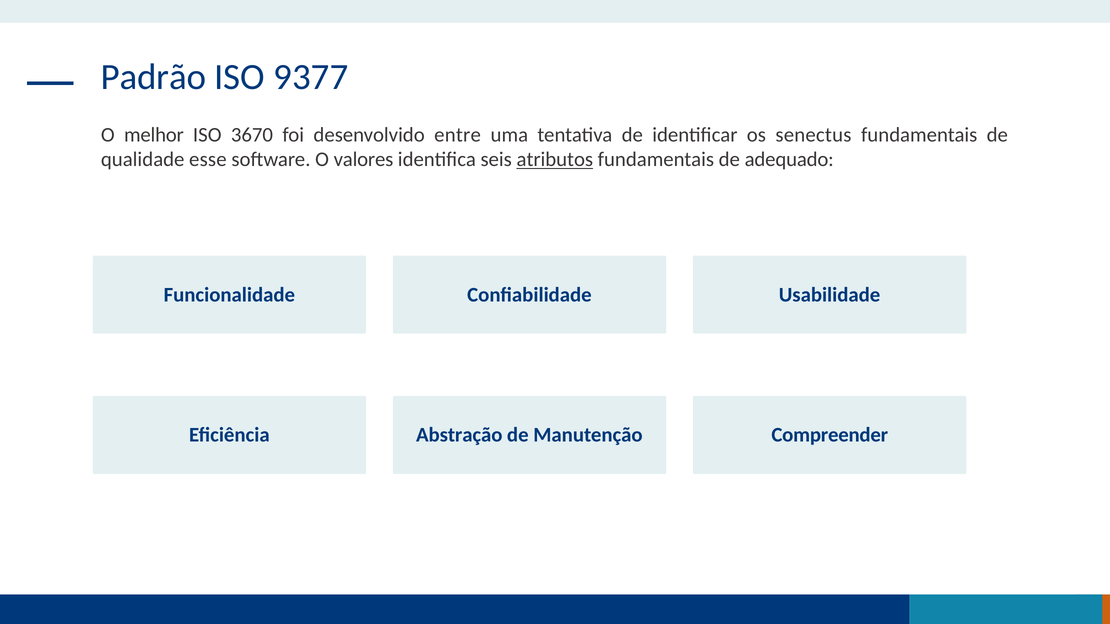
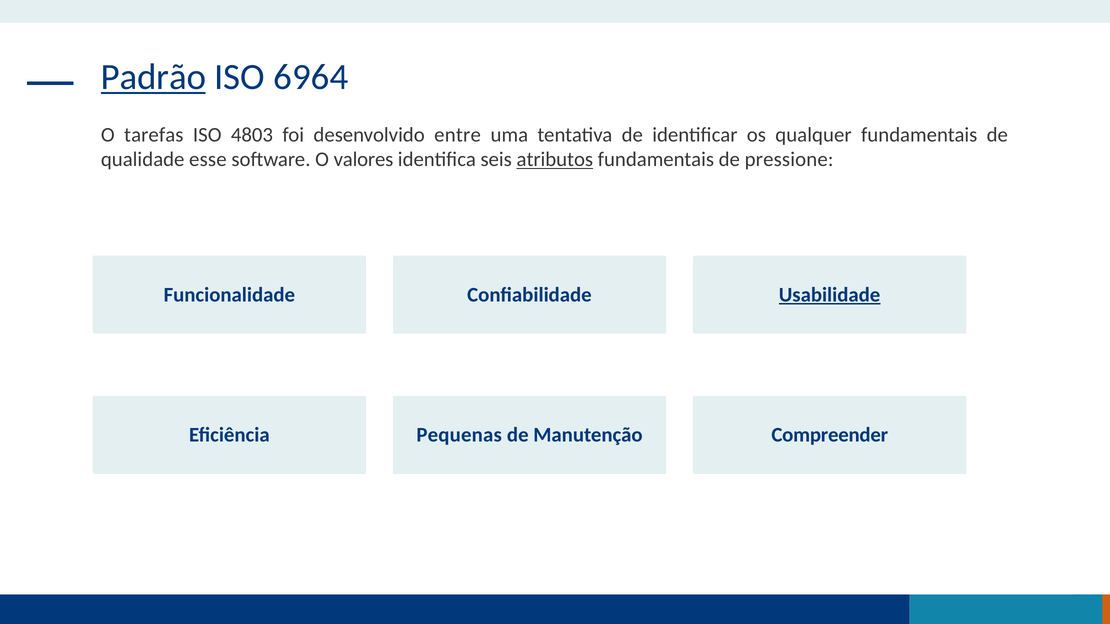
Padrão underline: none -> present (153, 77)
9377: 9377 -> 6964 (311, 77)
melhor: melhor -> tarefas (154, 135)
3670: 3670 -> 4803 (252, 135)
senectus: senectus -> qualquer (813, 135)
adequado: adequado -> pressione (789, 160)
Usabilidade underline: none -> present (830, 295)
Abstração: Abstração -> Pequenas (459, 435)
